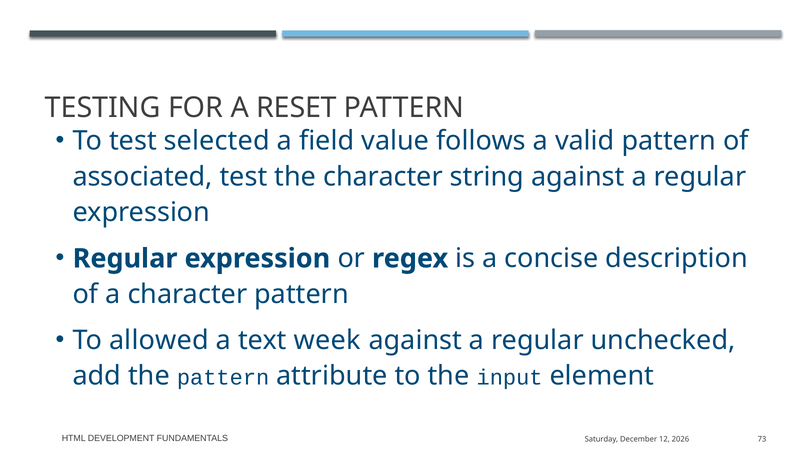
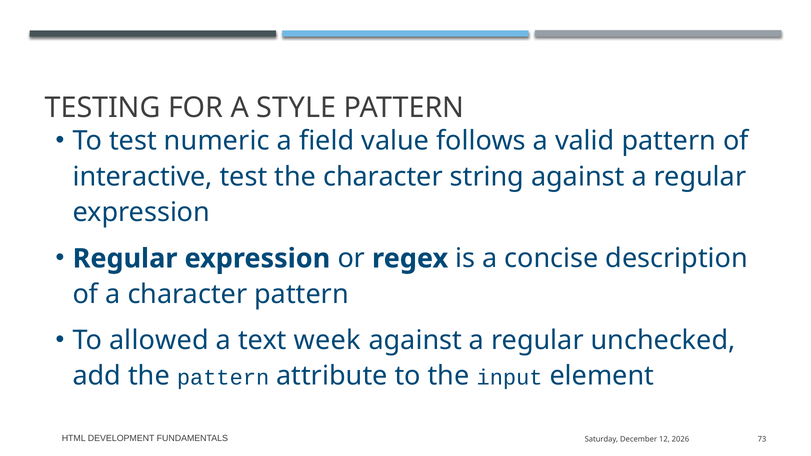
RESET: RESET -> STYLE (296, 108)
selected: selected -> numeric (217, 141)
associated: associated -> interactive (143, 177)
